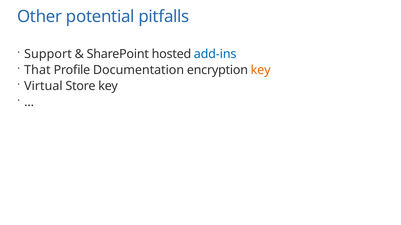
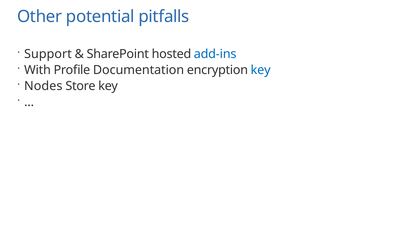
That: That -> With (37, 70)
key colour: orange -> blue (261, 70)
Virtual: Virtual -> Nodes (43, 86)
